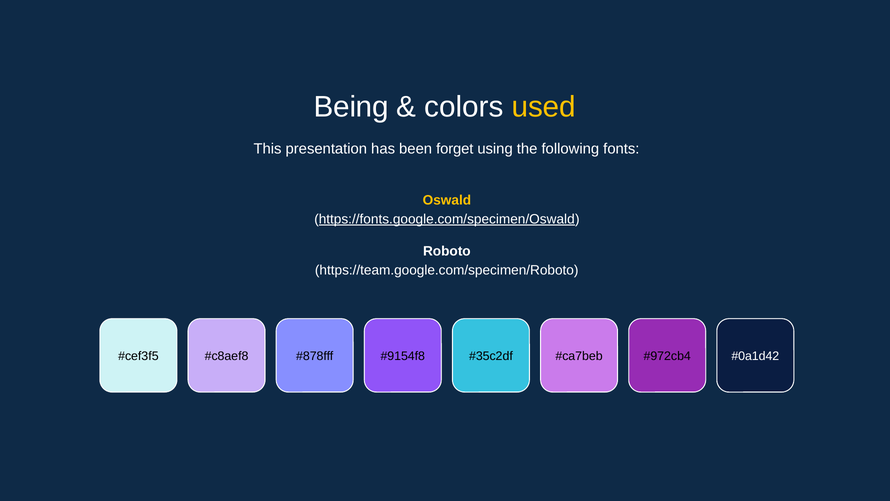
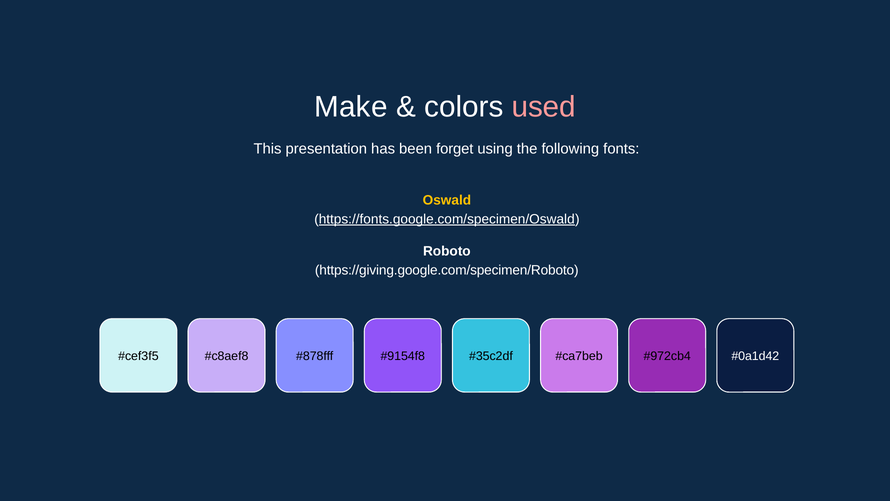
Being: Being -> Make (351, 107)
used colour: yellow -> pink (544, 107)
https://team.google.com/specimen/Roboto: https://team.google.com/specimen/Roboto -> https://giving.google.com/specimen/Roboto (447, 270)
